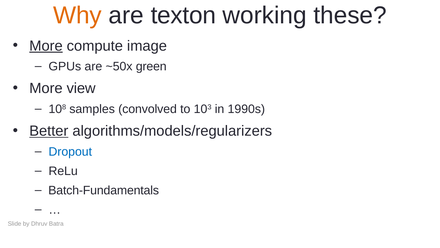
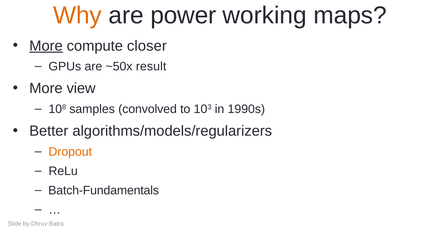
texton: texton -> power (183, 15)
these: these -> maps (350, 15)
image: image -> closer (147, 46)
green: green -> result (151, 66)
Better underline: present -> none (49, 131)
Dropout colour: blue -> orange (70, 151)
